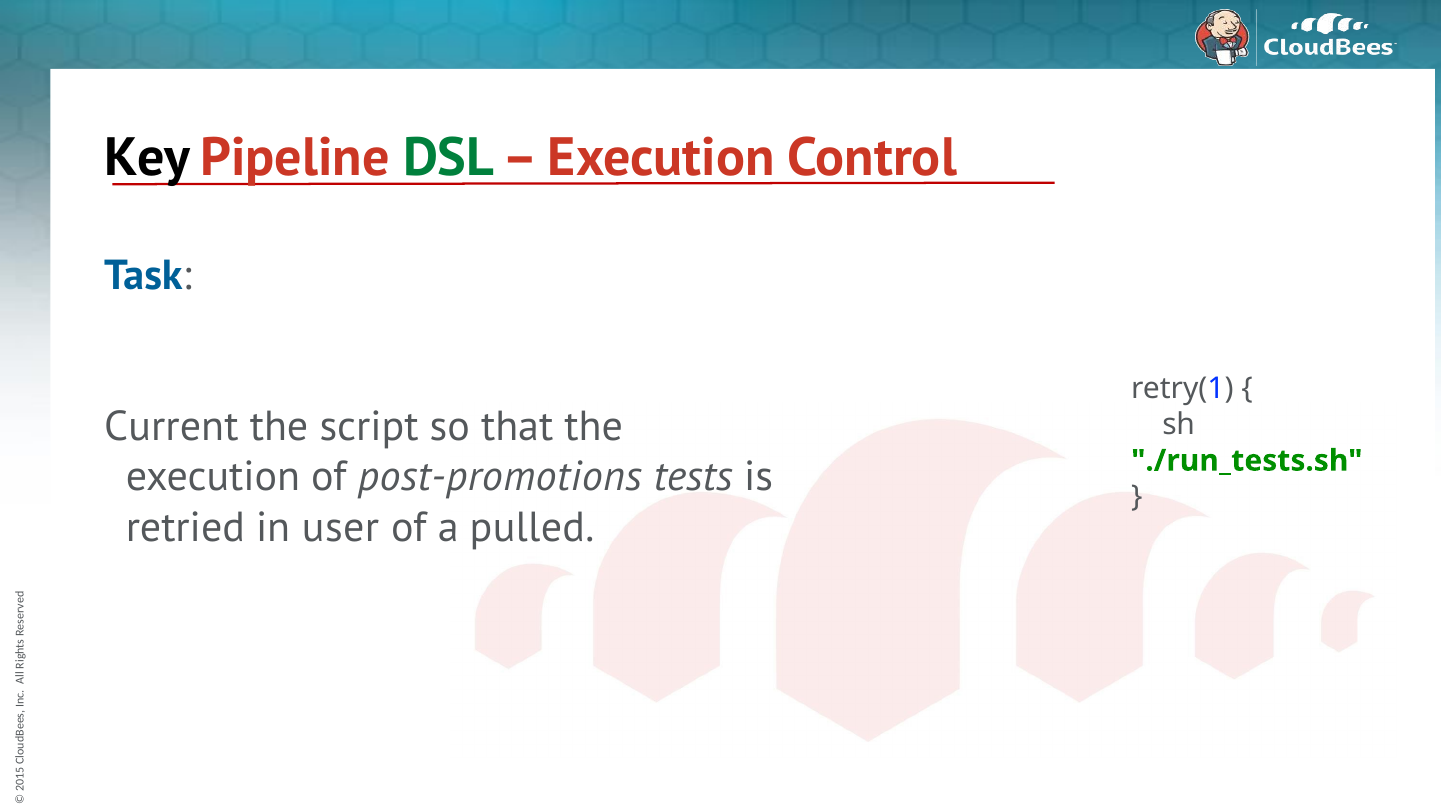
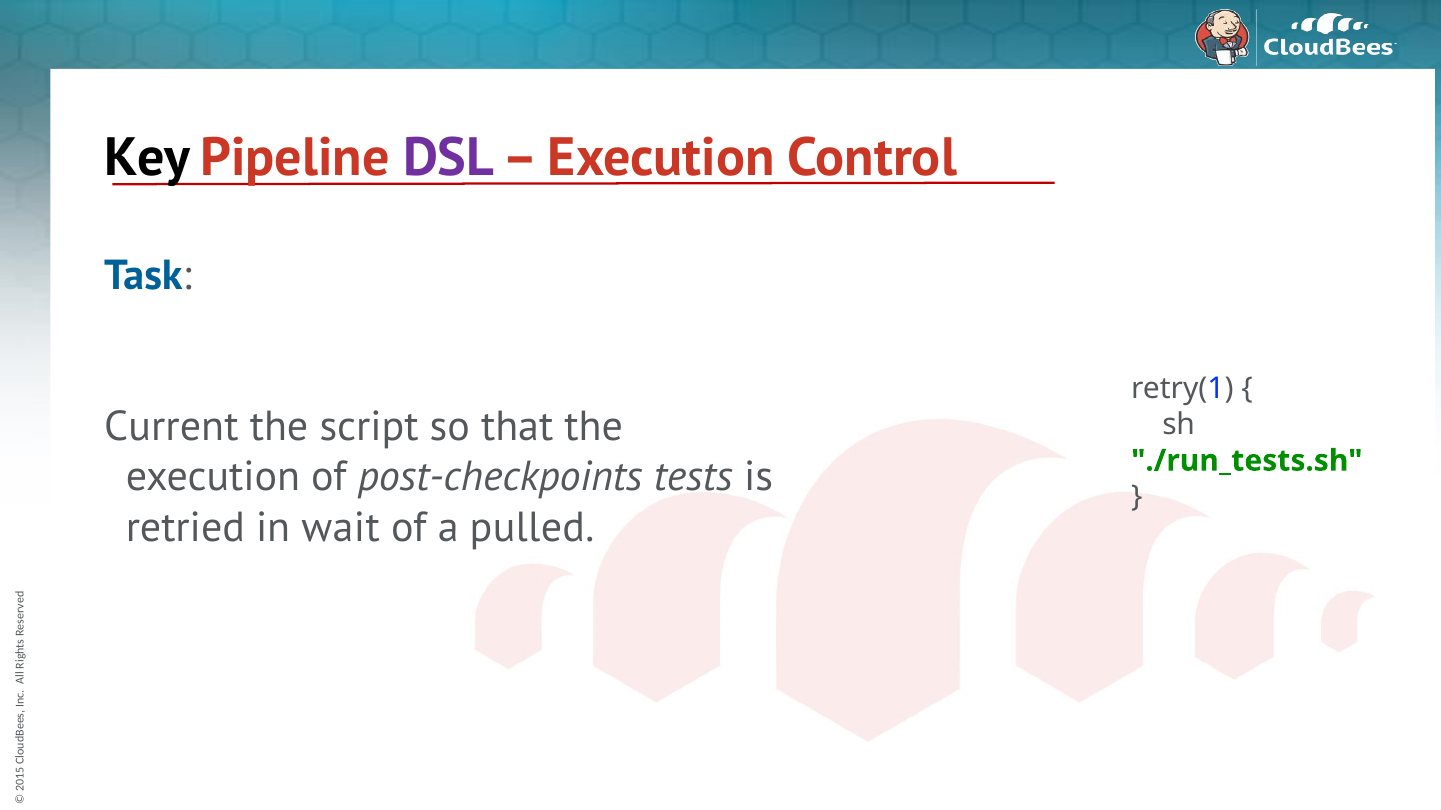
DSL colour: green -> purple (449, 158)
post-promotions: post-promotions -> post-checkpoints (500, 477)
user: user -> wait (341, 528)
